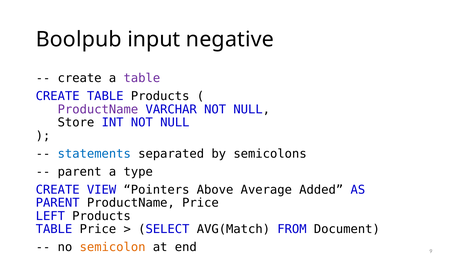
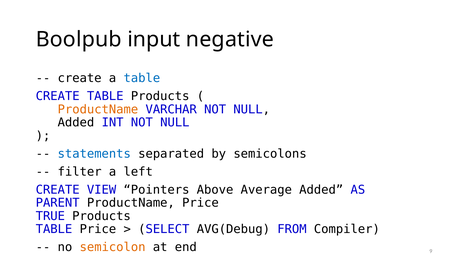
table colour: purple -> blue (142, 78)
ProductName colour: purple -> orange (98, 110)
Store: Store -> Added (76, 123)
parent: parent -> filter (80, 172)
type: type -> left (138, 172)
LEFT: LEFT -> TRUE (50, 216)
AVG(Match: AVG(Match -> AVG(Debug (233, 229)
Document: Document -> Compiler (347, 229)
